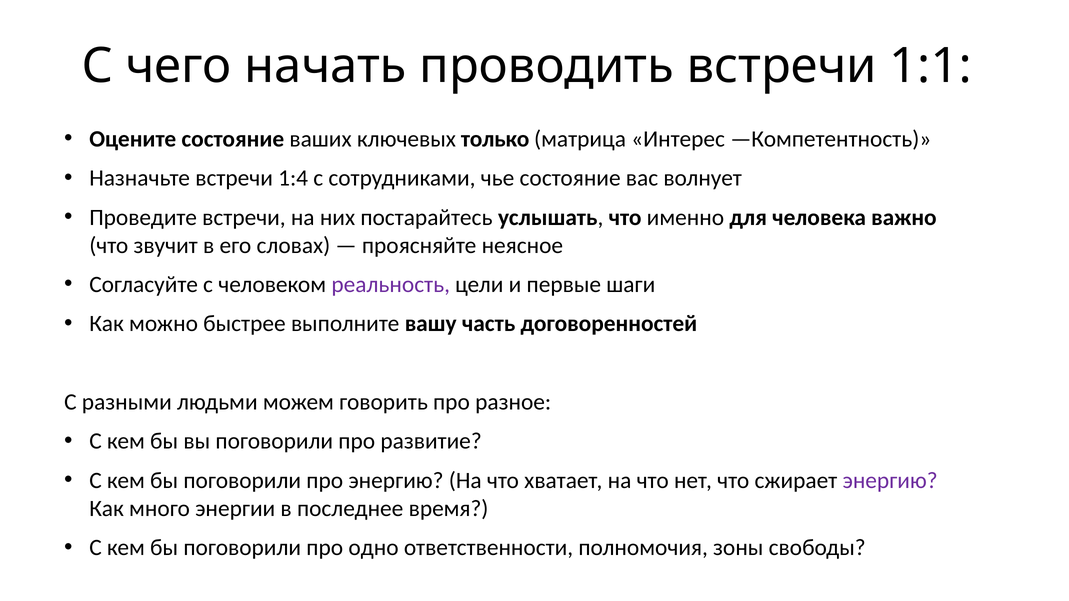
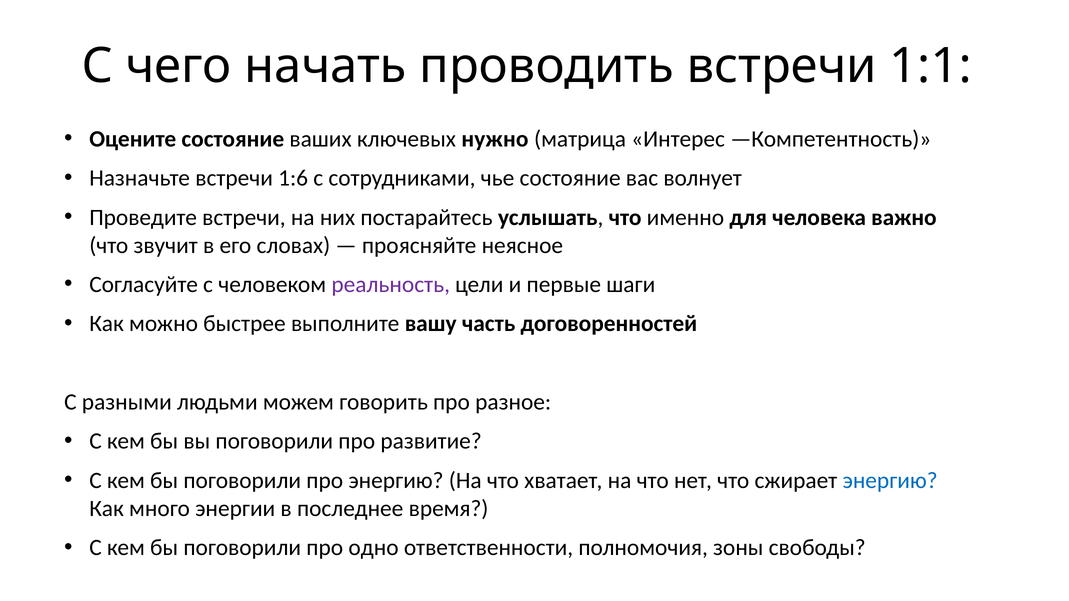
только: только -> нужно (495, 139)
1:4: 1:4 -> 1:6 (293, 178)
энергию colour: purple -> blue (890, 481)
